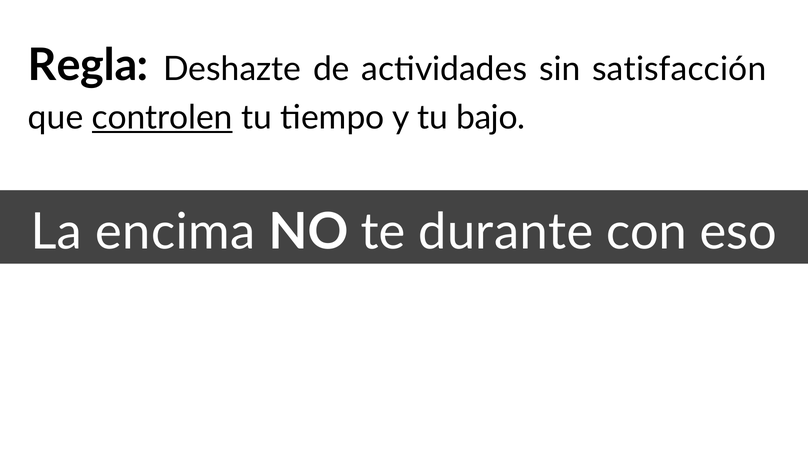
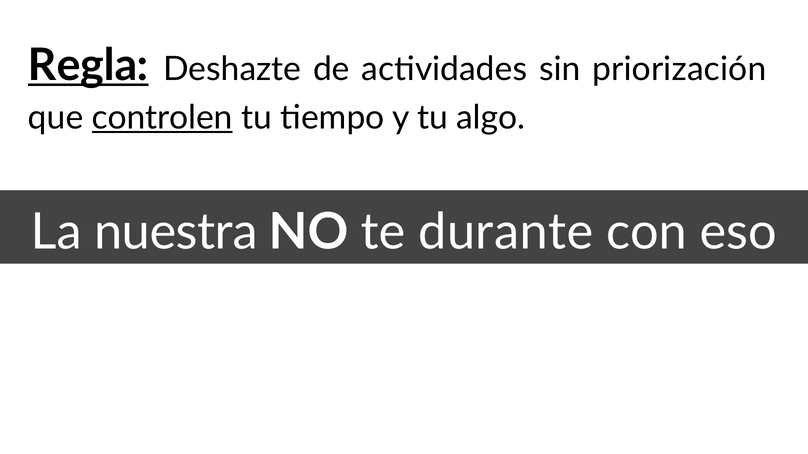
Regla underline: none -> present (88, 66)
satisfacción: satisfacción -> priorización (679, 69)
bajo: bajo -> algo (491, 118)
encima: encima -> nuestra (176, 232)
